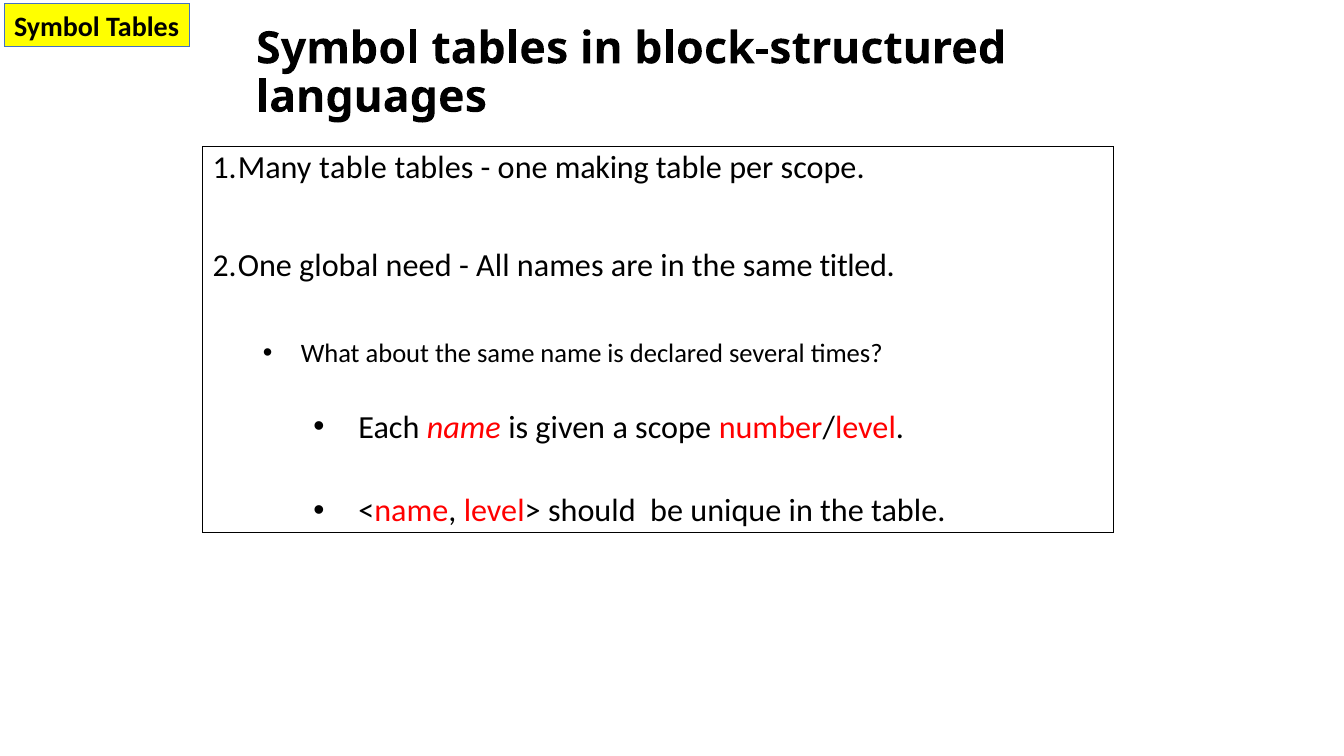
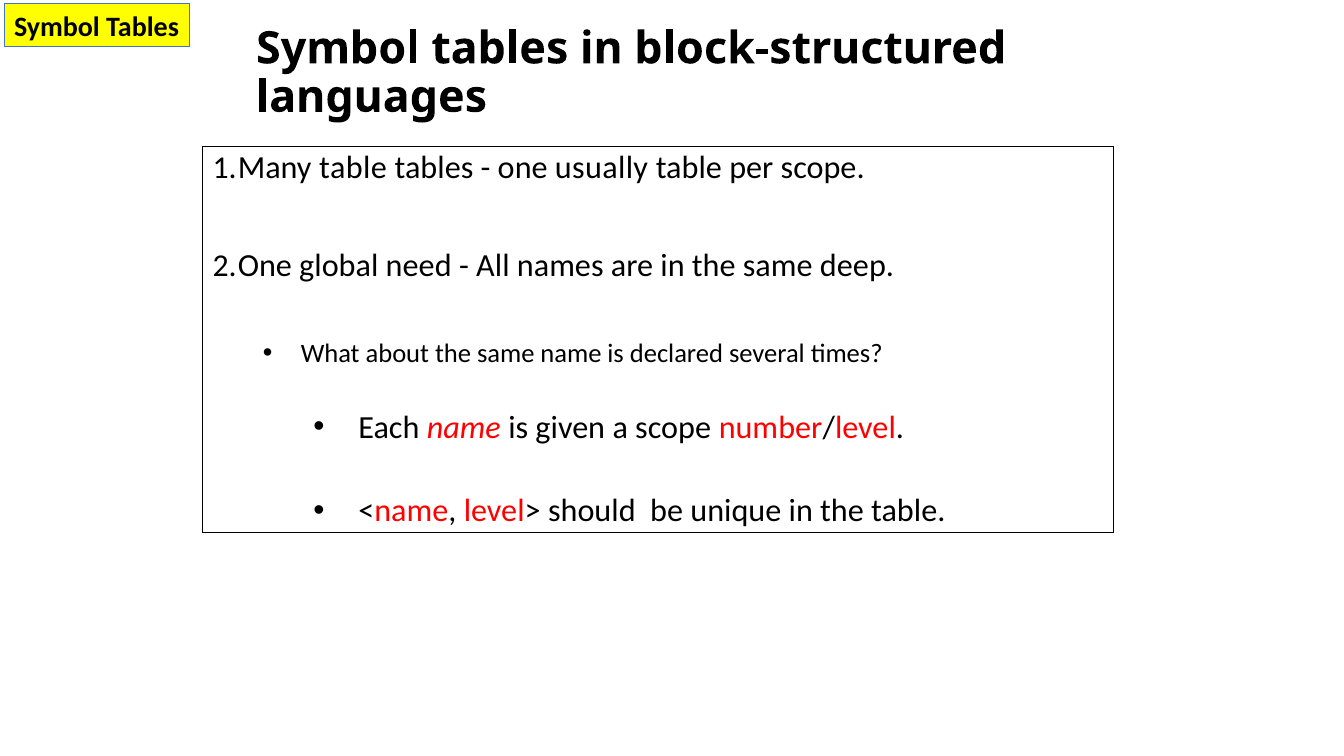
making: making -> usually (602, 168)
titled: titled -> deep (857, 266)
